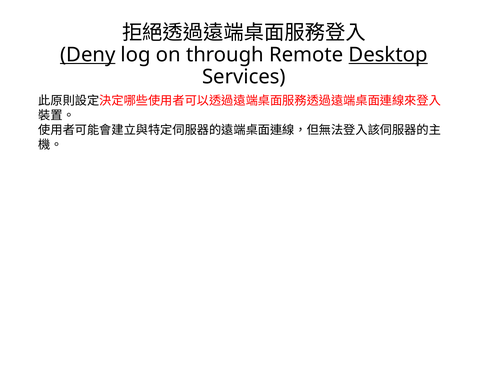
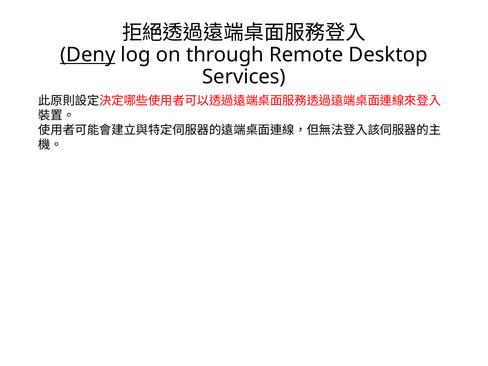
Desktop underline: present -> none (388, 55)
